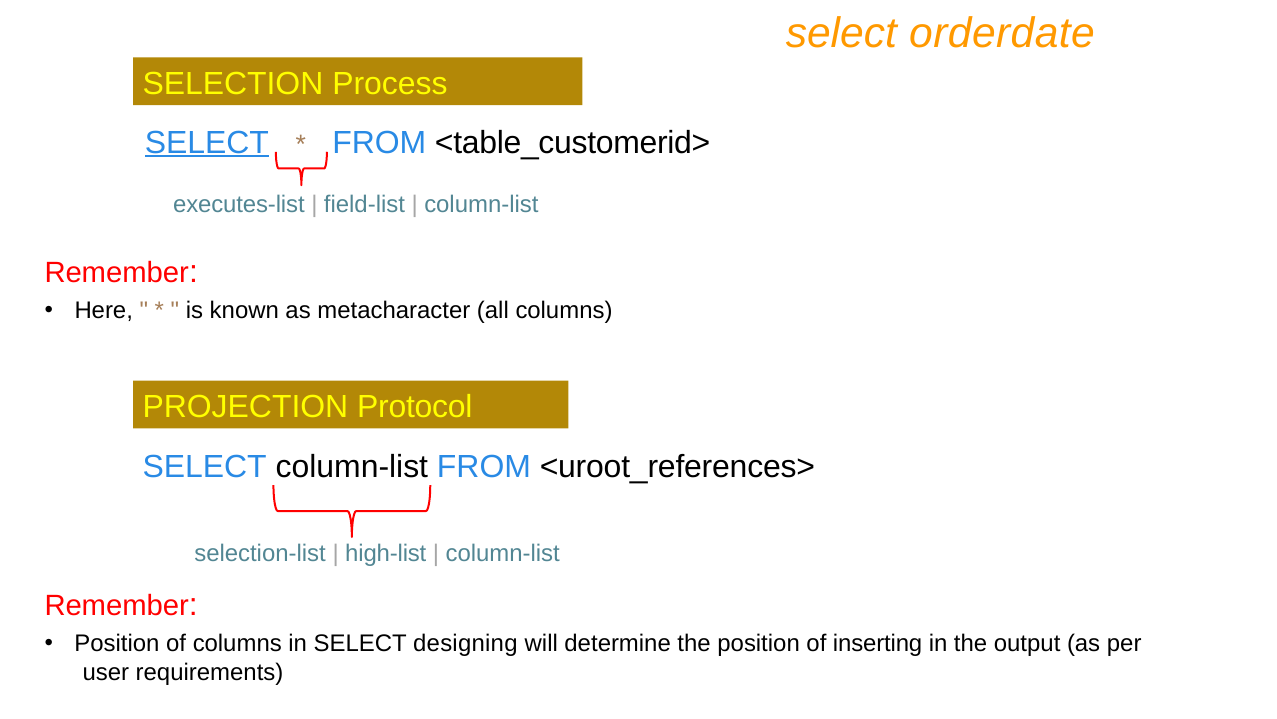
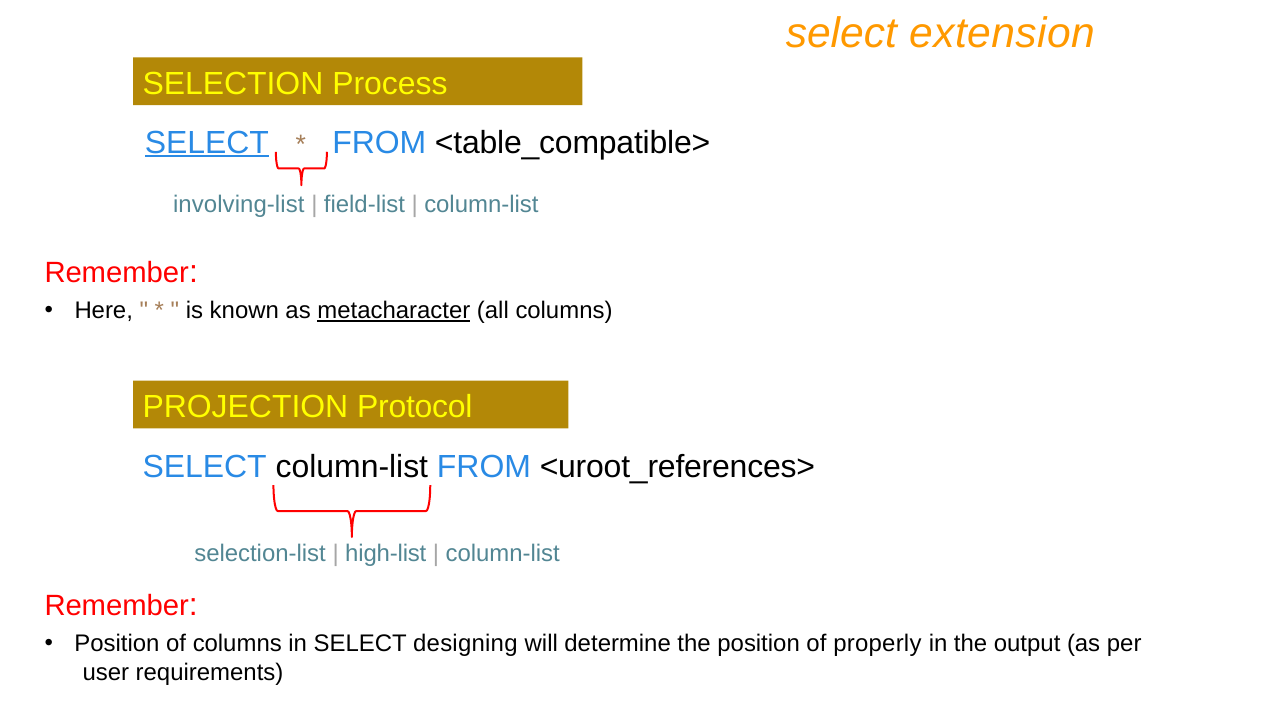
orderdate: orderdate -> extension (1002, 33)
<table_customerid>: <table_customerid> -> <table_compatible> (573, 143)
executes-list: executes-list -> involving-list (239, 204)
metacharacter underline: none -> present (394, 311)
inserting: inserting -> properly (877, 643)
